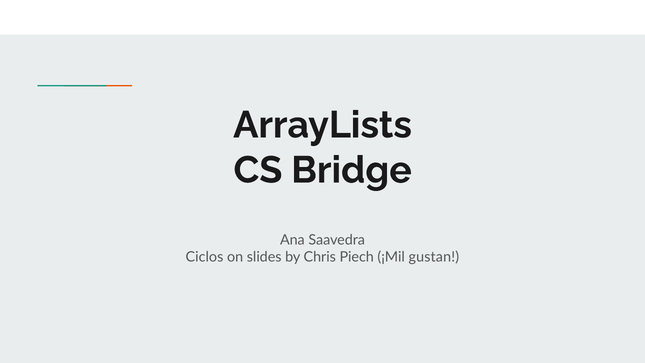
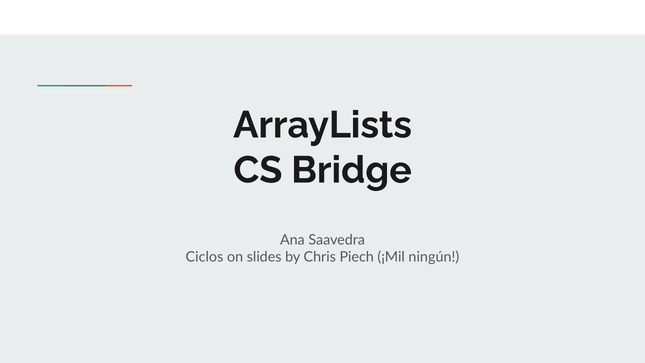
gustan: gustan -> ningún (434, 257)
